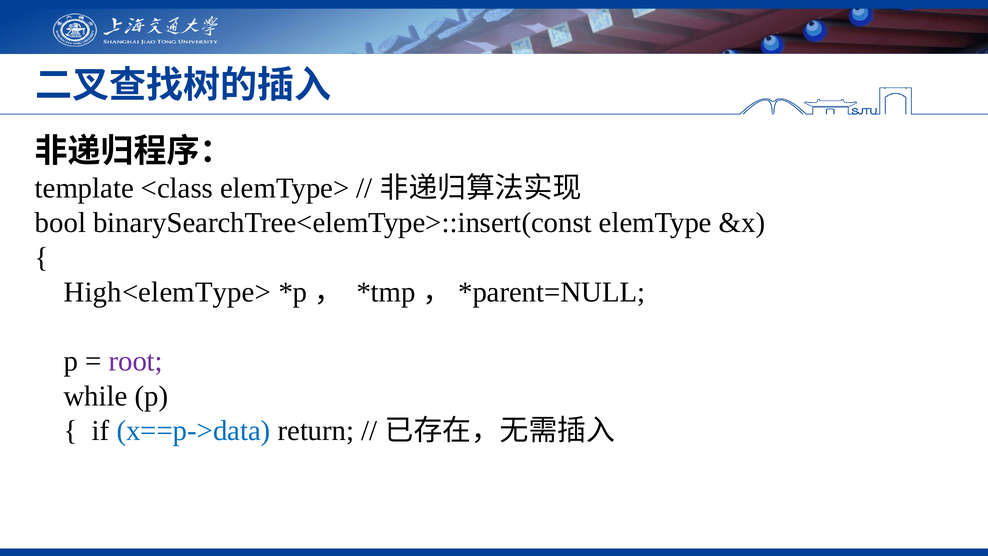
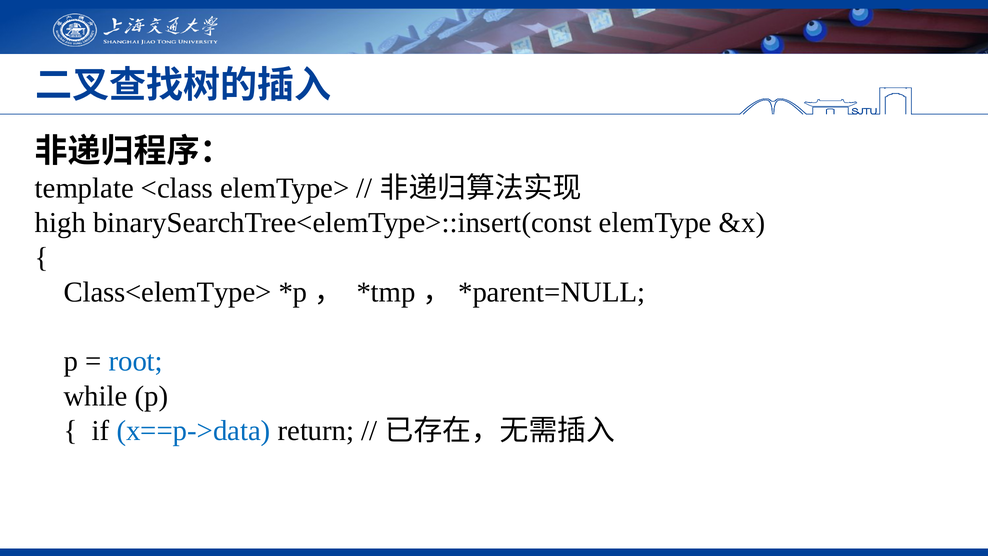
bool: bool -> high (60, 223)
High<elemType>: High<elemType> -> Class<elemType> (168, 292)
root colour: purple -> blue (136, 361)
